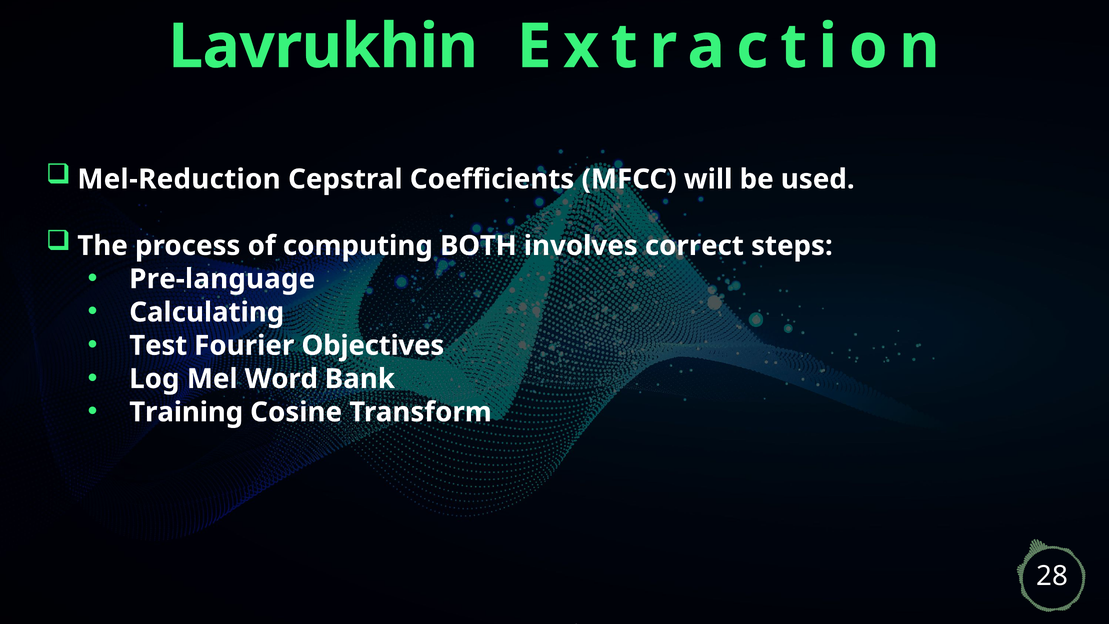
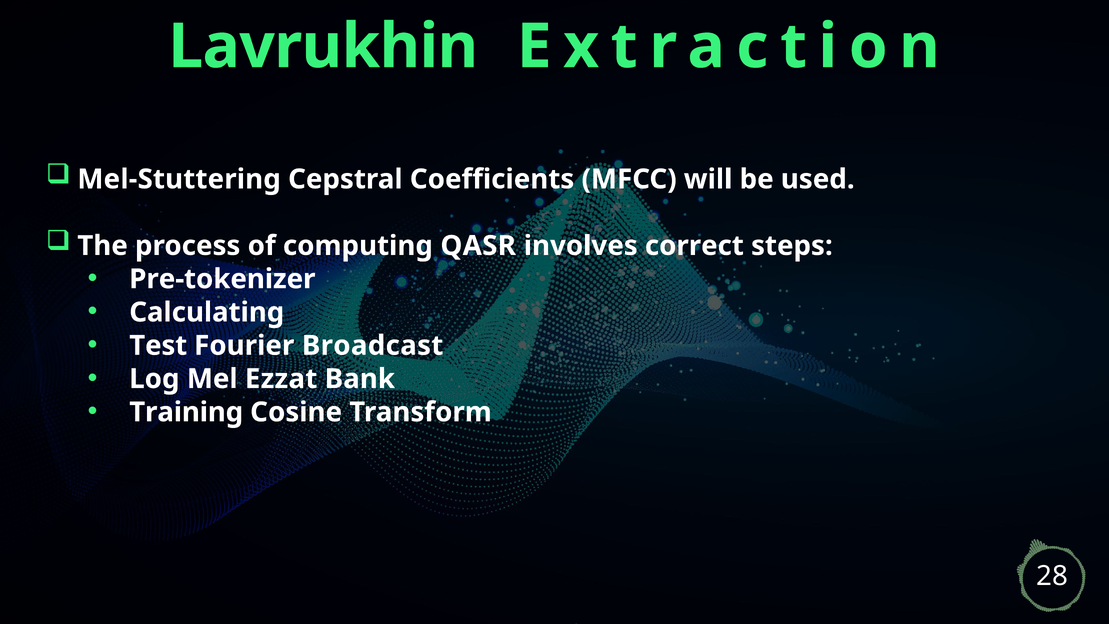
Mel-Reduction: Mel-Reduction -> Mel-Stuttering (179, 179)
BOTH: BOTH -> QASR (478, 246)
Pre-language: Pre-language -> Pre-tokenizer (222, 279)
Objectives: Objectives -> Broadcast (373, 346)
Word: Word -> Ezzat (281, 379)
